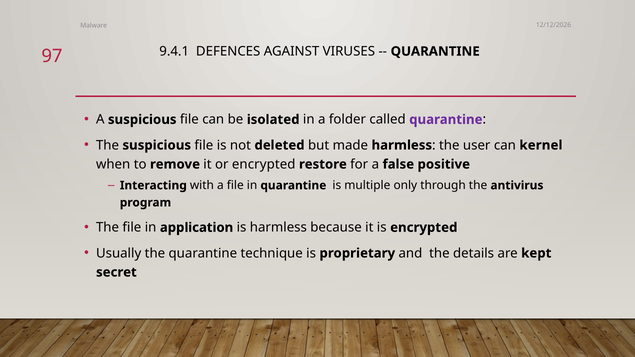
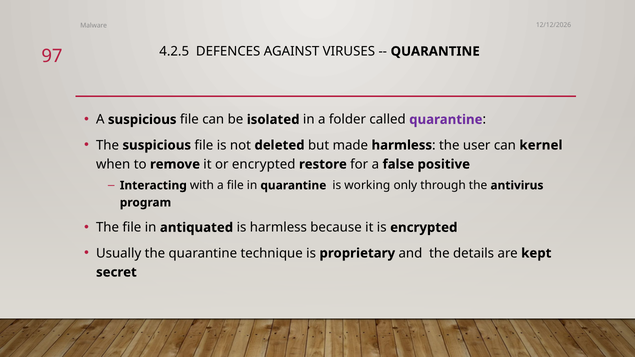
9.4.1: 9.4.1 -> 4.2.5 (174, 51)
multiple: multiple -> working (367, 185)
application: application -> antiquated (197, 228)
